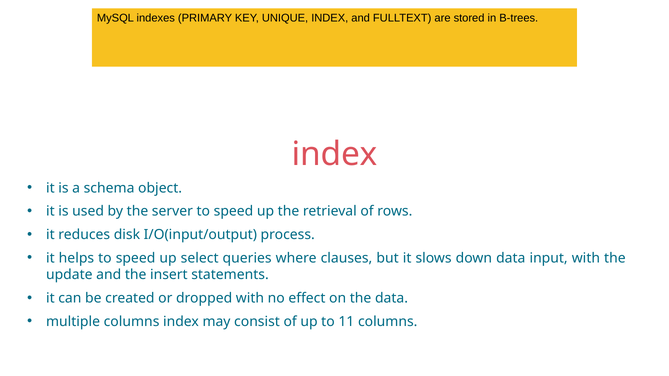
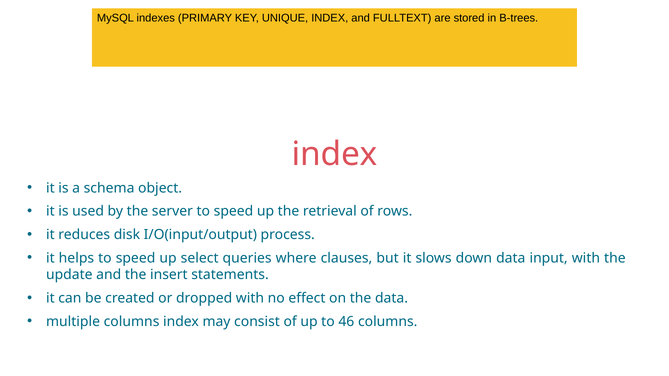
11: 11 -> 46 (346, 322)
